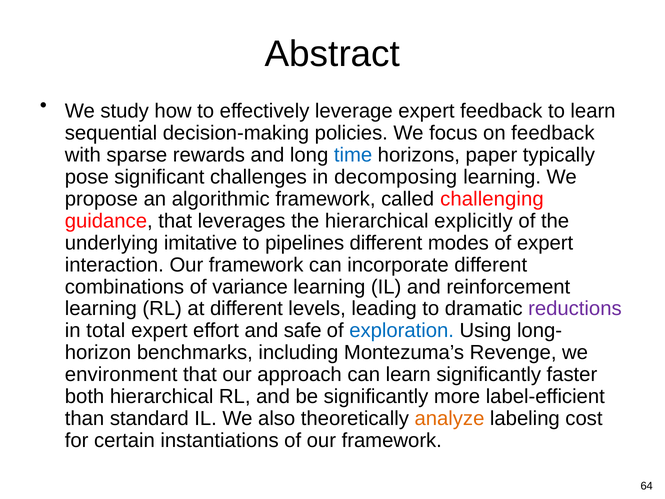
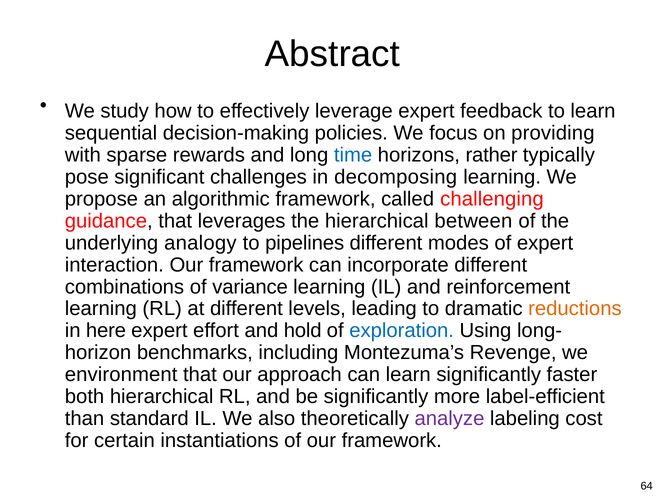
on feedback: feedback -> providing (553, 133)
paper: paper -> rather (492, 155)
explicitly: explicitly -> between (473, 221)
imitative: imitative -> analogy (200, 243)
reductions colour: purple -> orange (575, 309)
total: total -> here (106, 331)
safe: safe -> hold (303, 331)
analyze colour: orange -> purple (449, 418)
